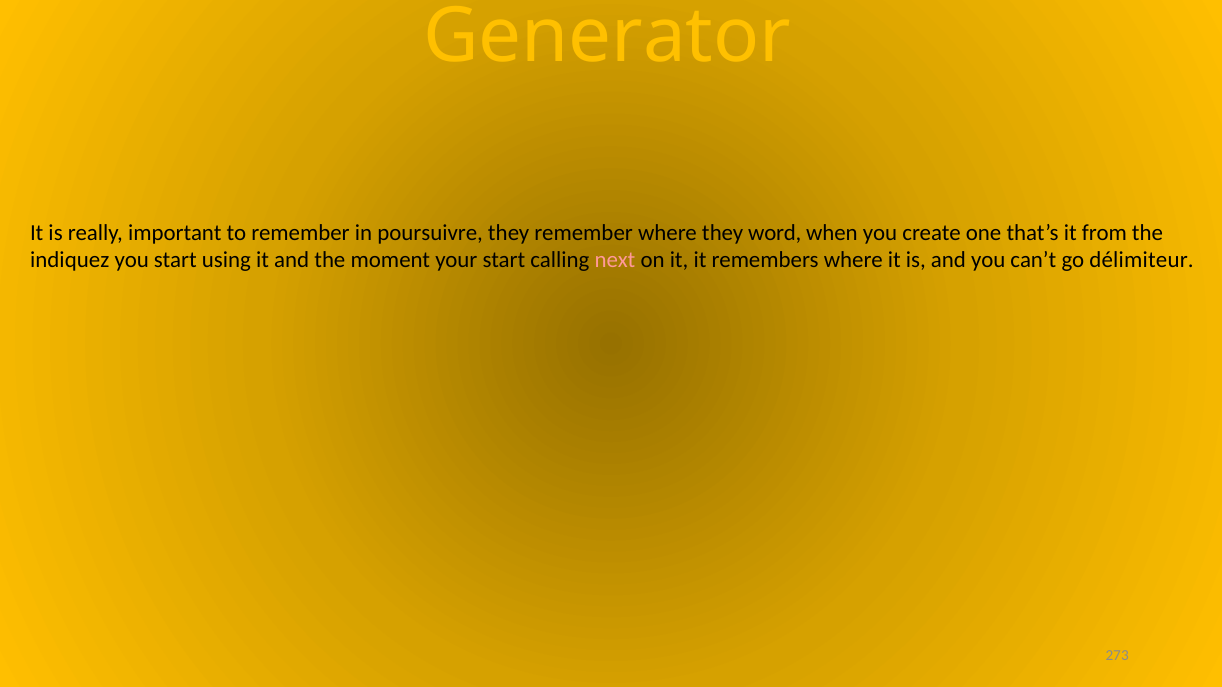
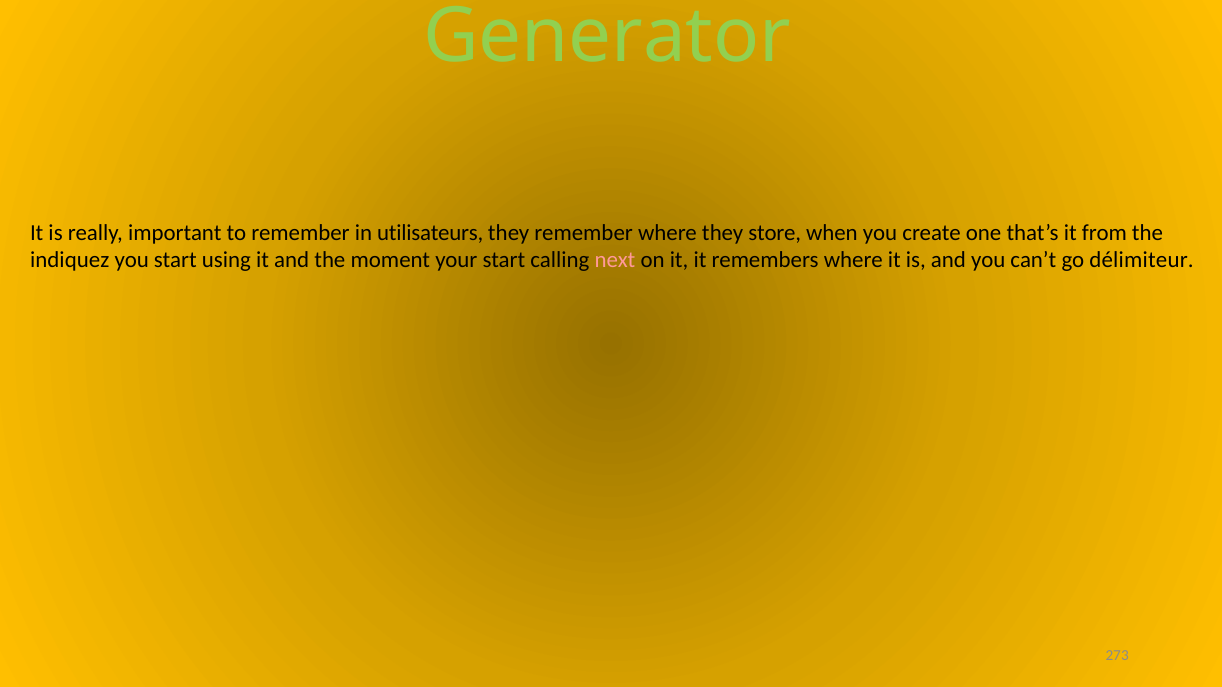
Generator colour: yellow -> light green (607, 37)
poursuivre: poursuivre -> utilisateurs (430, 233)
word: word -> store (775, 233)
